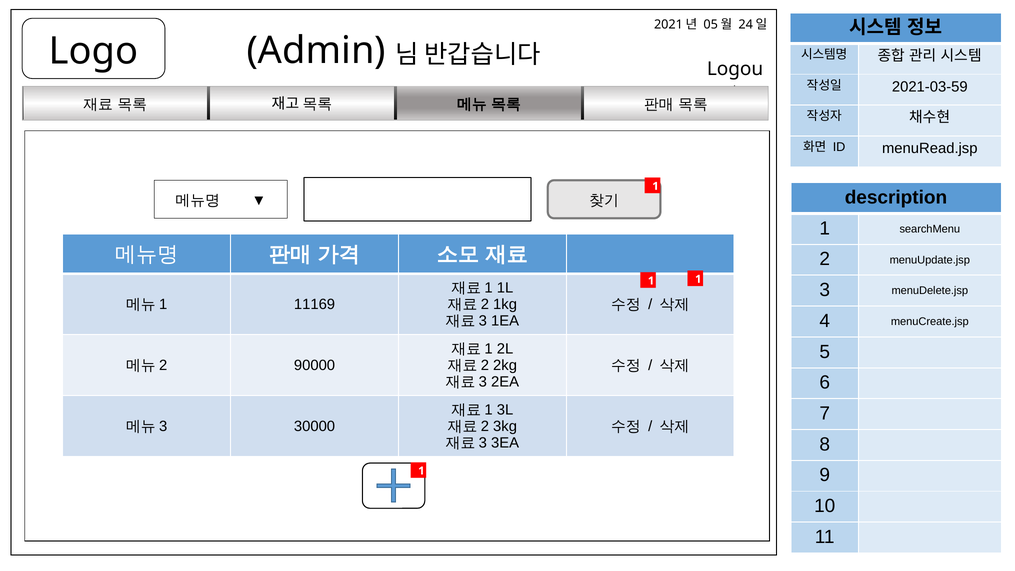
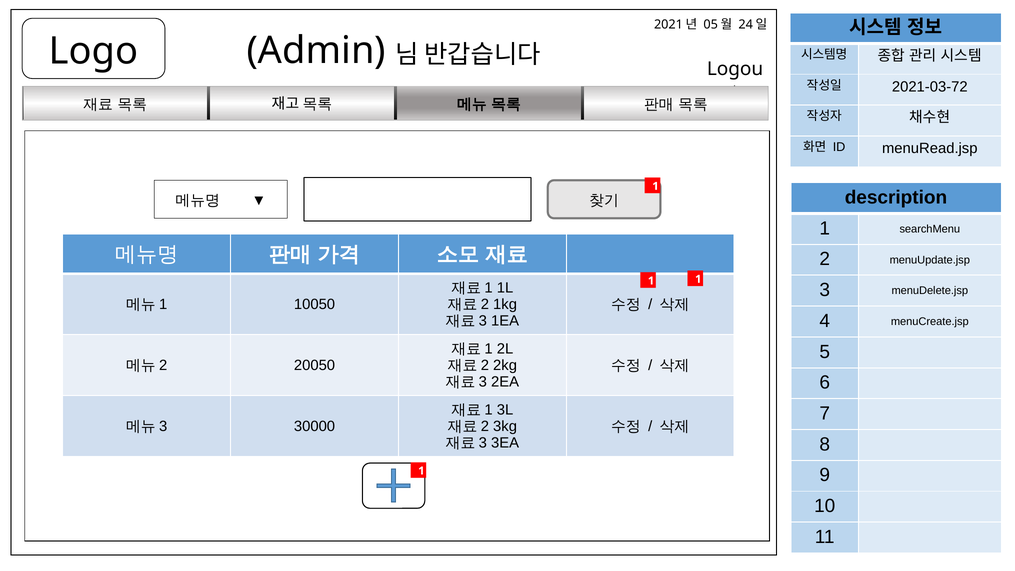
2021-03-59: 2021-03-59 -> 2021-03-72 (930, 87)
11169: 11169 -> 10050 (315, 304)
90000: 90000 -> 20050 (315, 365)
